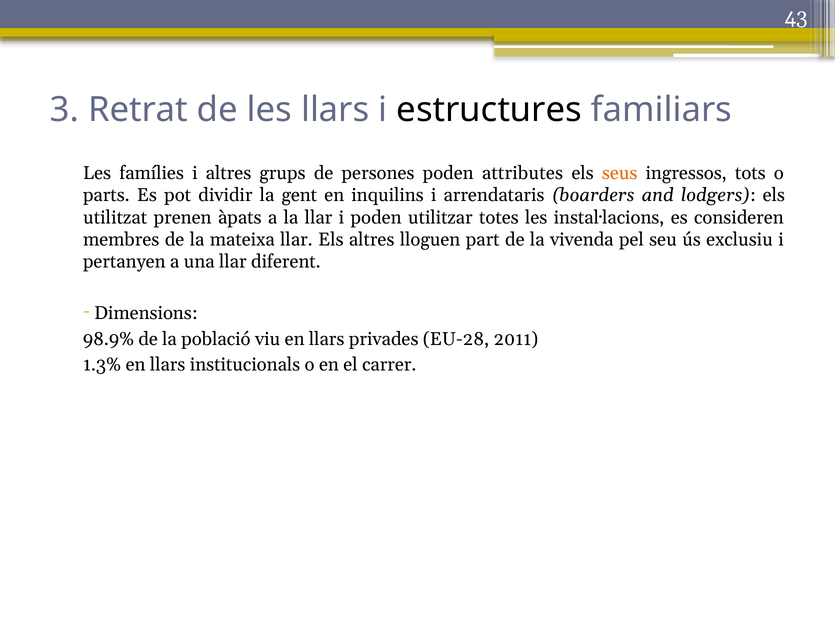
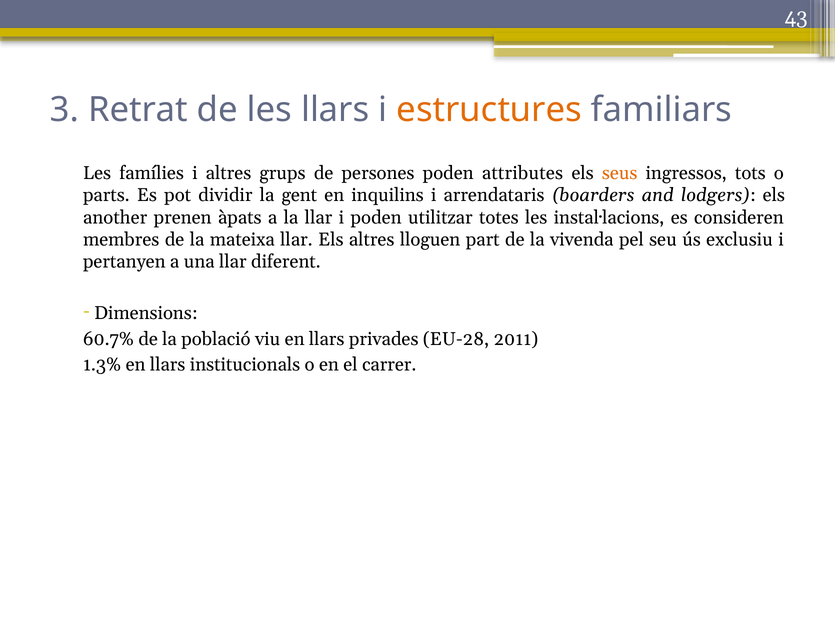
estructures colour: black -> orange (489, 110)
utilitzat: utilitzat -> another (115, 217)
98.9%: 98.9% -> 60.7% (108, 339)
